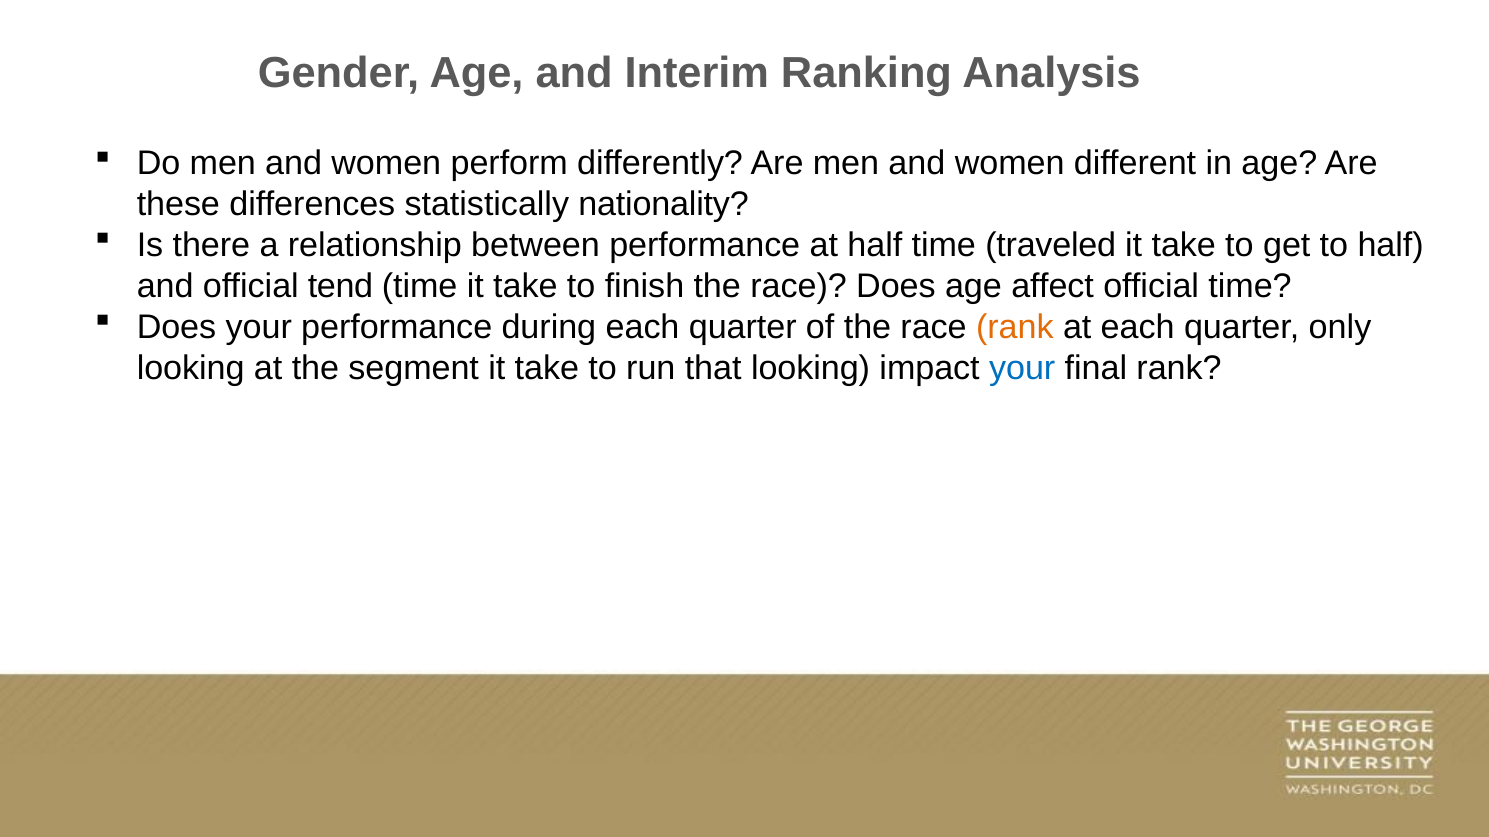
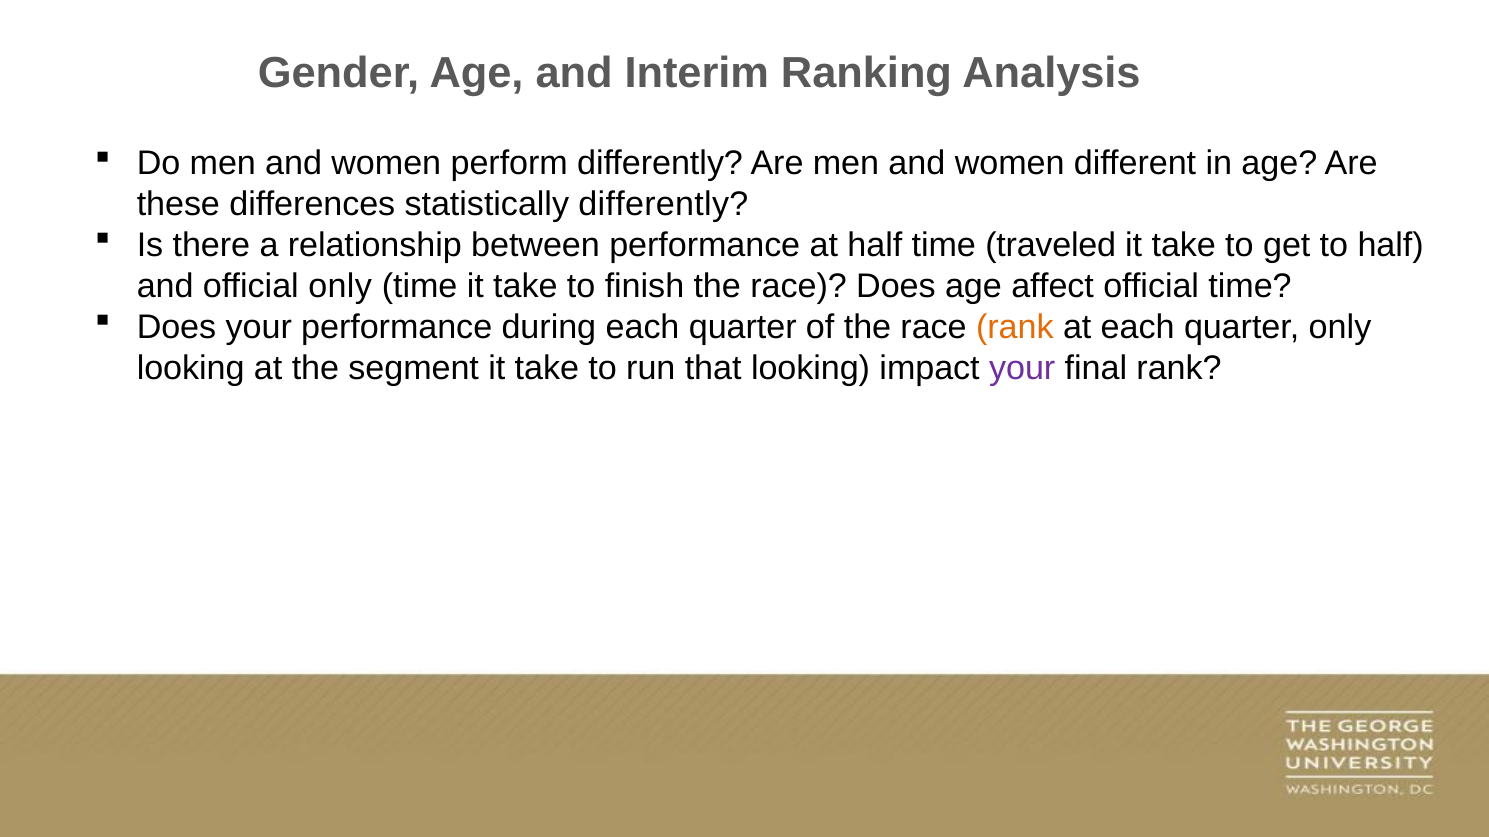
statistically nationality: nationality -> differently (663, 204)
official tend: tend -> only (340, 286)
your colour: blue -> purple (1022, 368)
